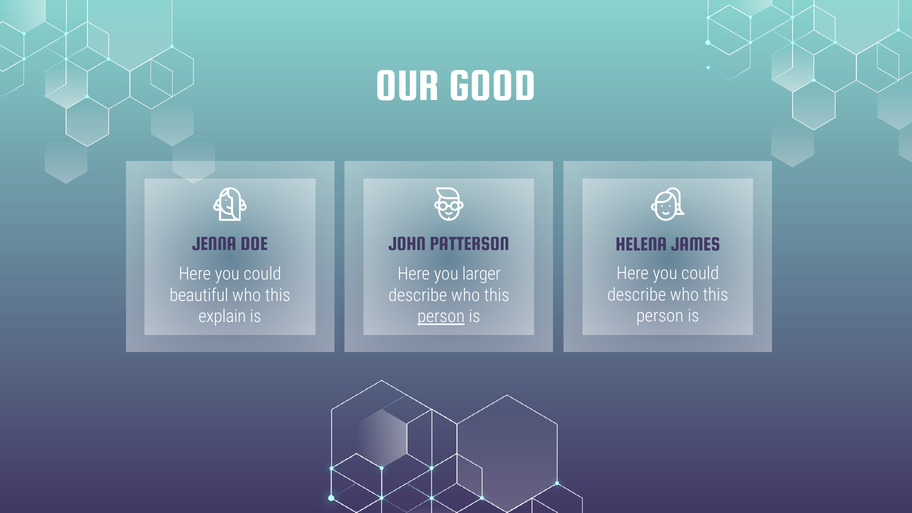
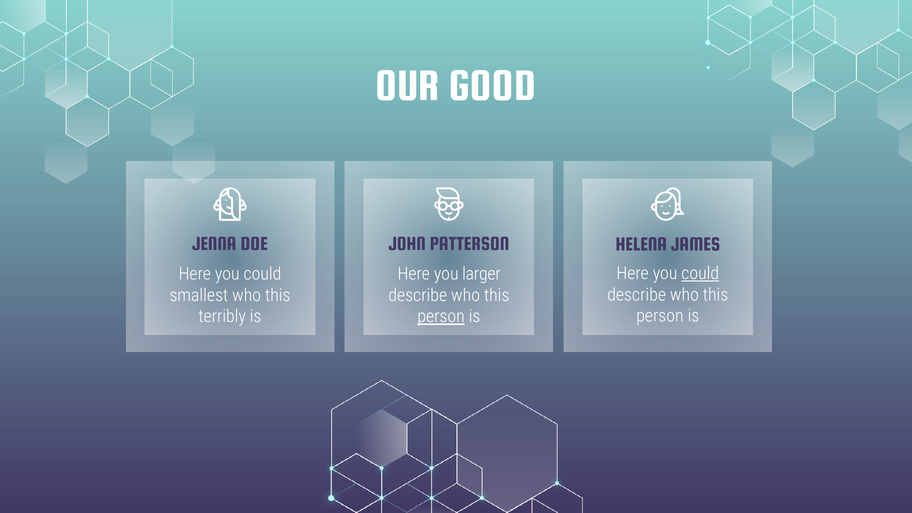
could underline: none -> present (700, 273)
beautiful: beautiful -> smallest (199, 295)
explain: explain -> terribly (222, 317)
